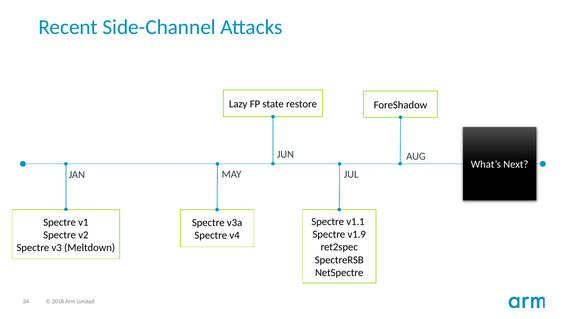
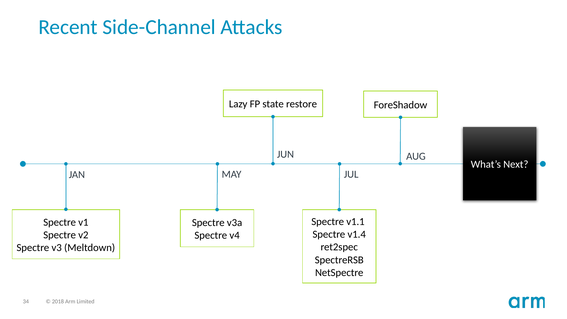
v1.9: v1.9 -> v1.4 (357, 234)
